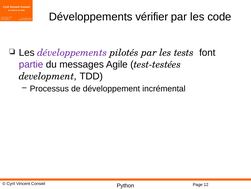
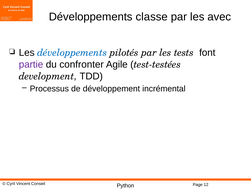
vérifier: vérifier -> classe (152, 17)
code: code -> avec (219, 17)
développements colour: purple -> blue (72, 53)
messages: messages -> confronter (82, 64)
